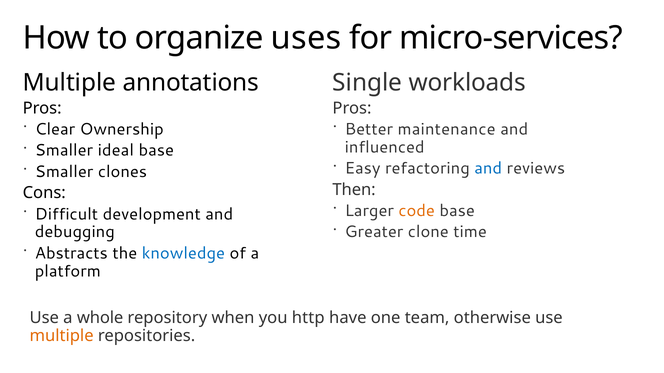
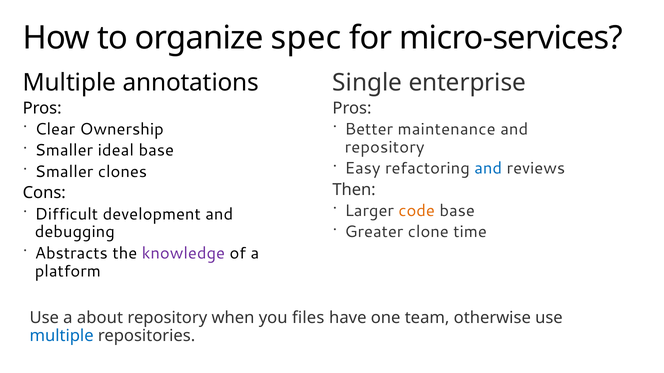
uses: uses -> spec (306, 38)
workloads: workloads -> enterprise (467, 83)
influenced: influenced -> repository (385, 147)
knowledge colour: blue -> purple (183, 254)
whole: whole -> about (100, 318)
http: http -> files (308, 318)
multiple colour: orange -> blue (62, 336)
